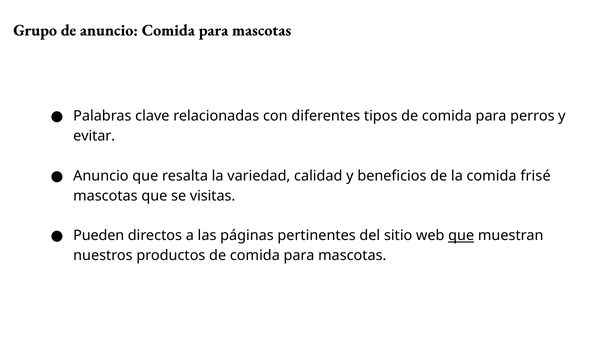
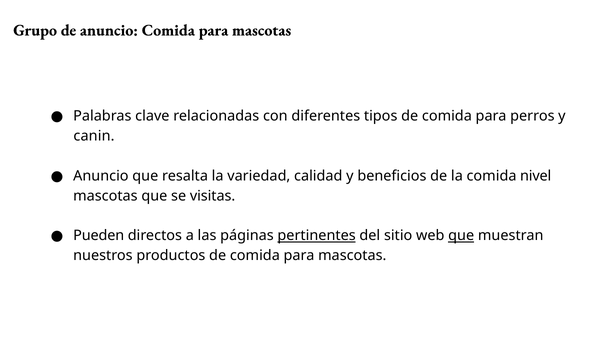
evitar: evitar -> canin (94, 136)
frisé: frisé -> nivel (536, 176)
pertinentes underline: none -> present (317, 235)
